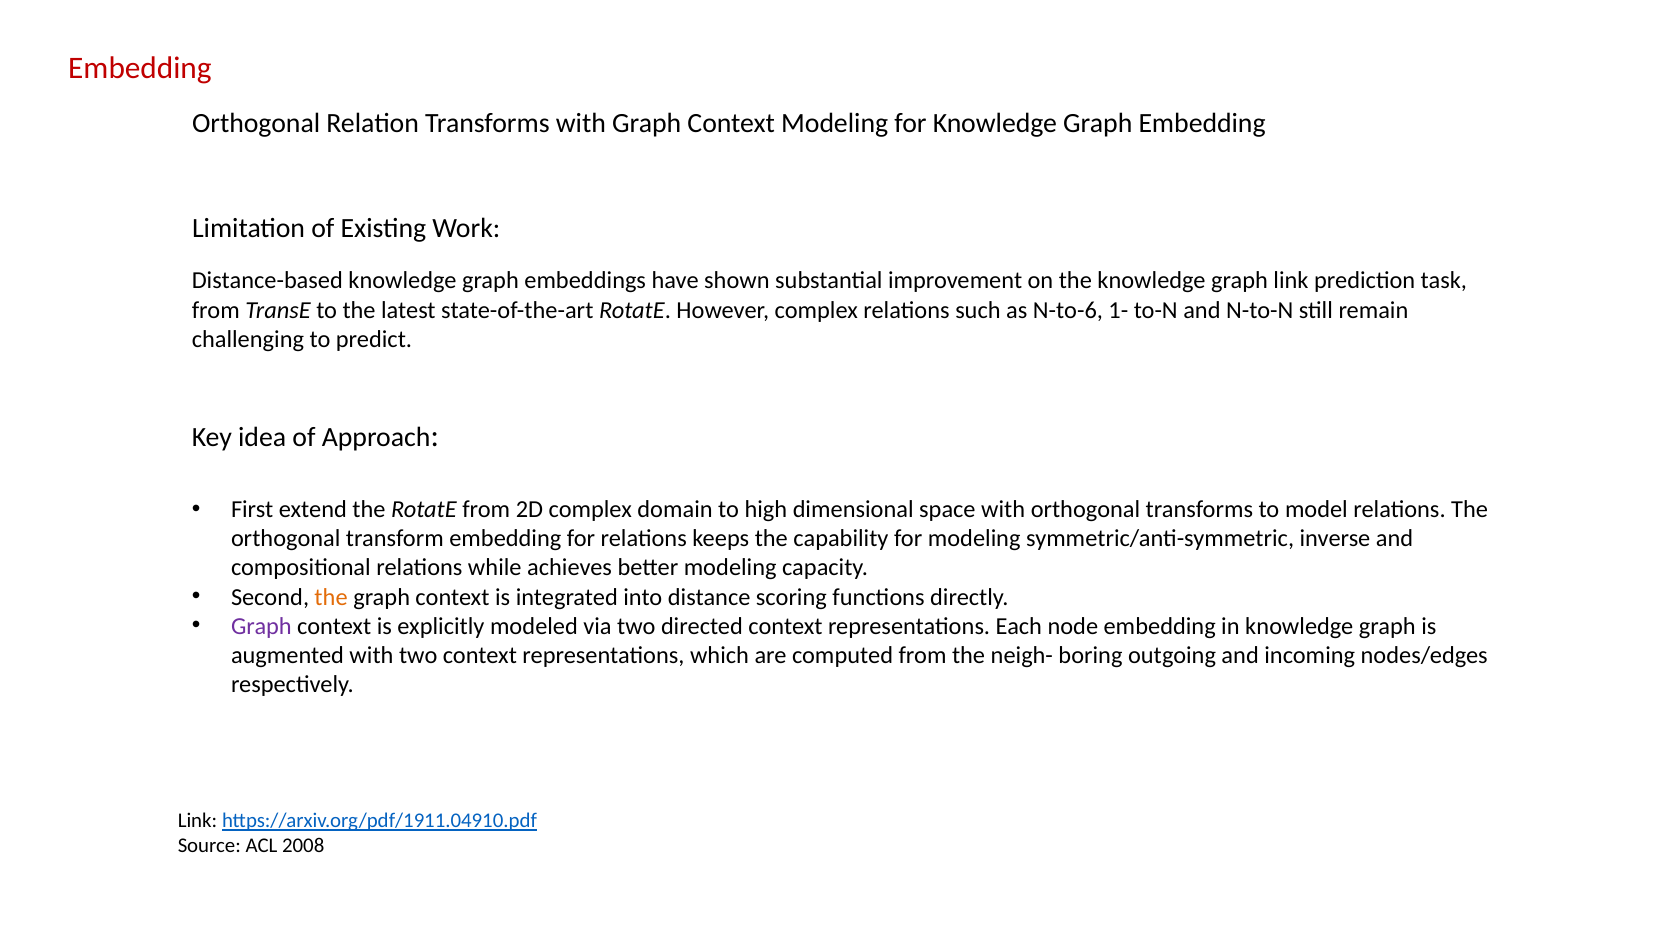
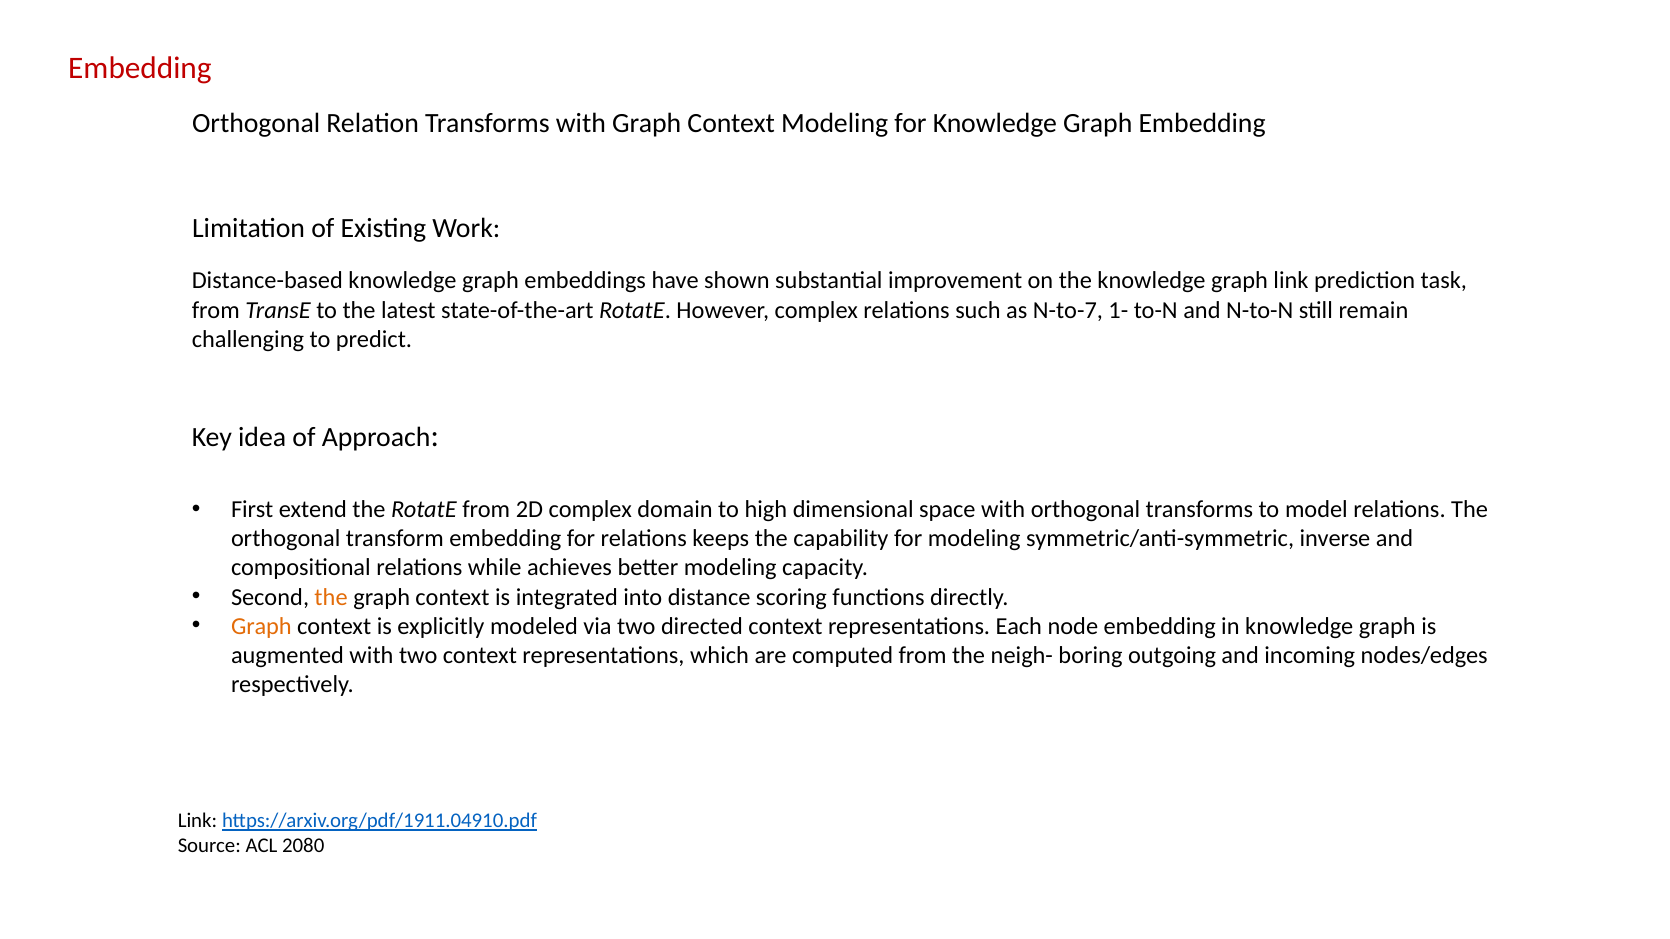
N-to-6: N-to-6 -> N-to-7 (1068, 310)
Graph colour: purple -> orange (261, 626)
2008: 2008 -> 2080 (303, 846)
